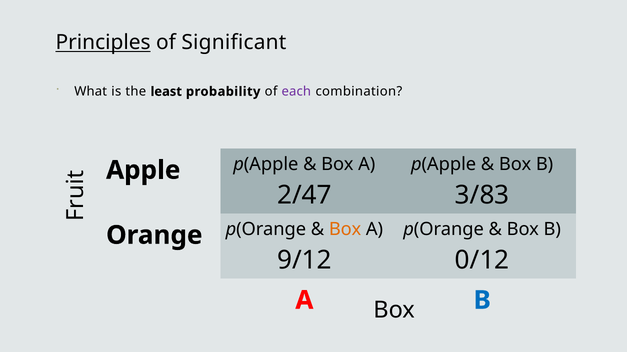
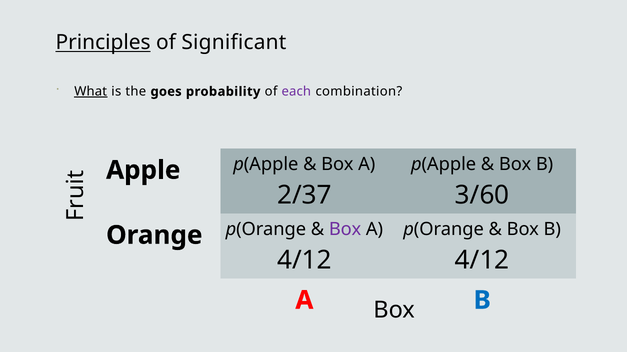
What underline: none -> present (91, 92)
least: least -> goes (166, 92)
2/47: 2/47 -> 2/37 (304, 195)
3/83: 3/83 -> 3/60 (482, 195)
Box colour: orange -> purple (345, 230)
9/12: 9/12 -> 4/12 (304, 260)
0/12: 0/12 -> 4/12 (482, 260)
